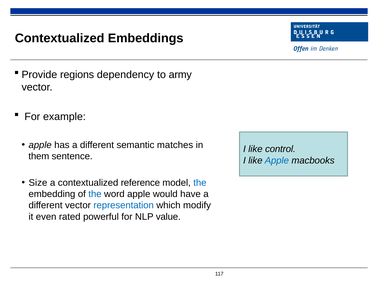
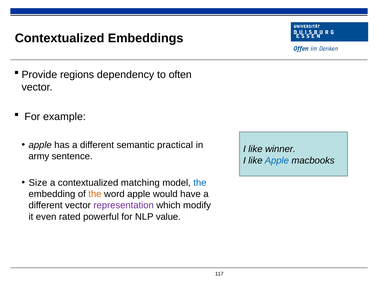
army: army -> often (180, 75)
matches: matches -> practical (175, 145)
control: control -> winner (280, 149)
them: them -> army (39, 157)
reference: reference -> matching (140, 183)
the colour: blue -> orange (95, 194)
representation colour: blue -> purple (124, 206)
